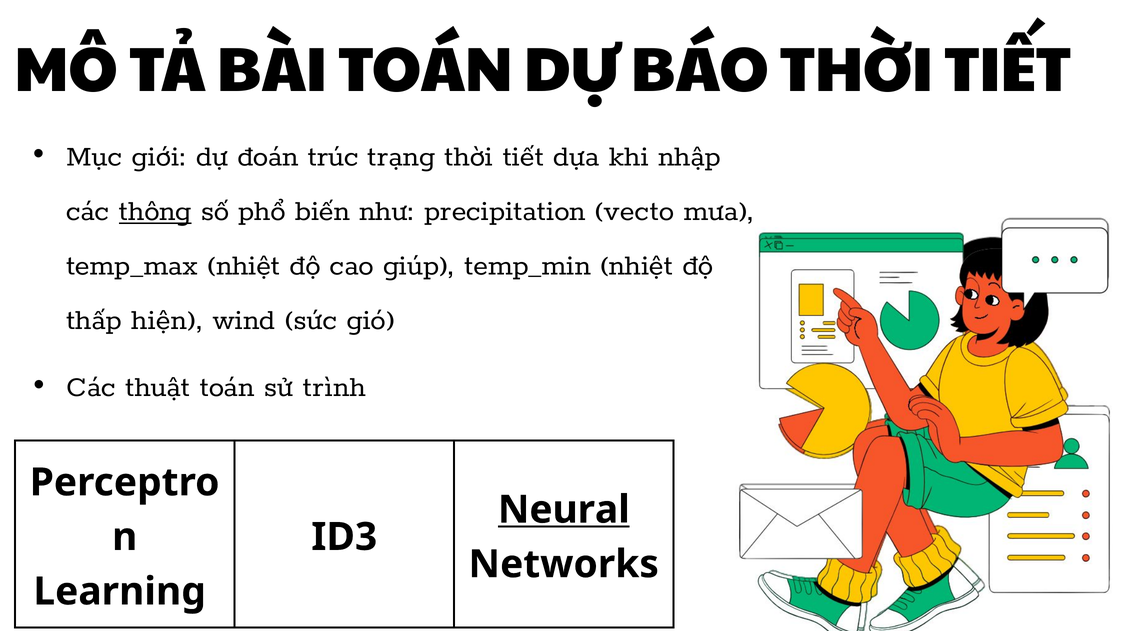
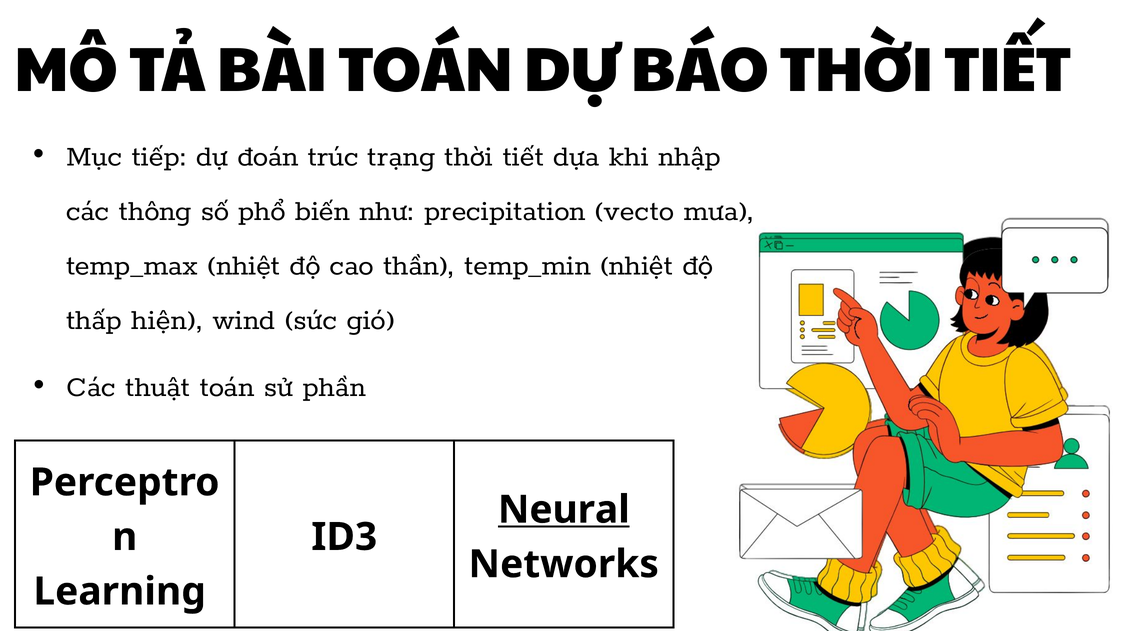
giới: giới -> tiếp (159, 155)
thông underline: present -> none (155, 210)
giúp: giúp -> thần (419, 264)
trình: trình -> phần (334, 386)
